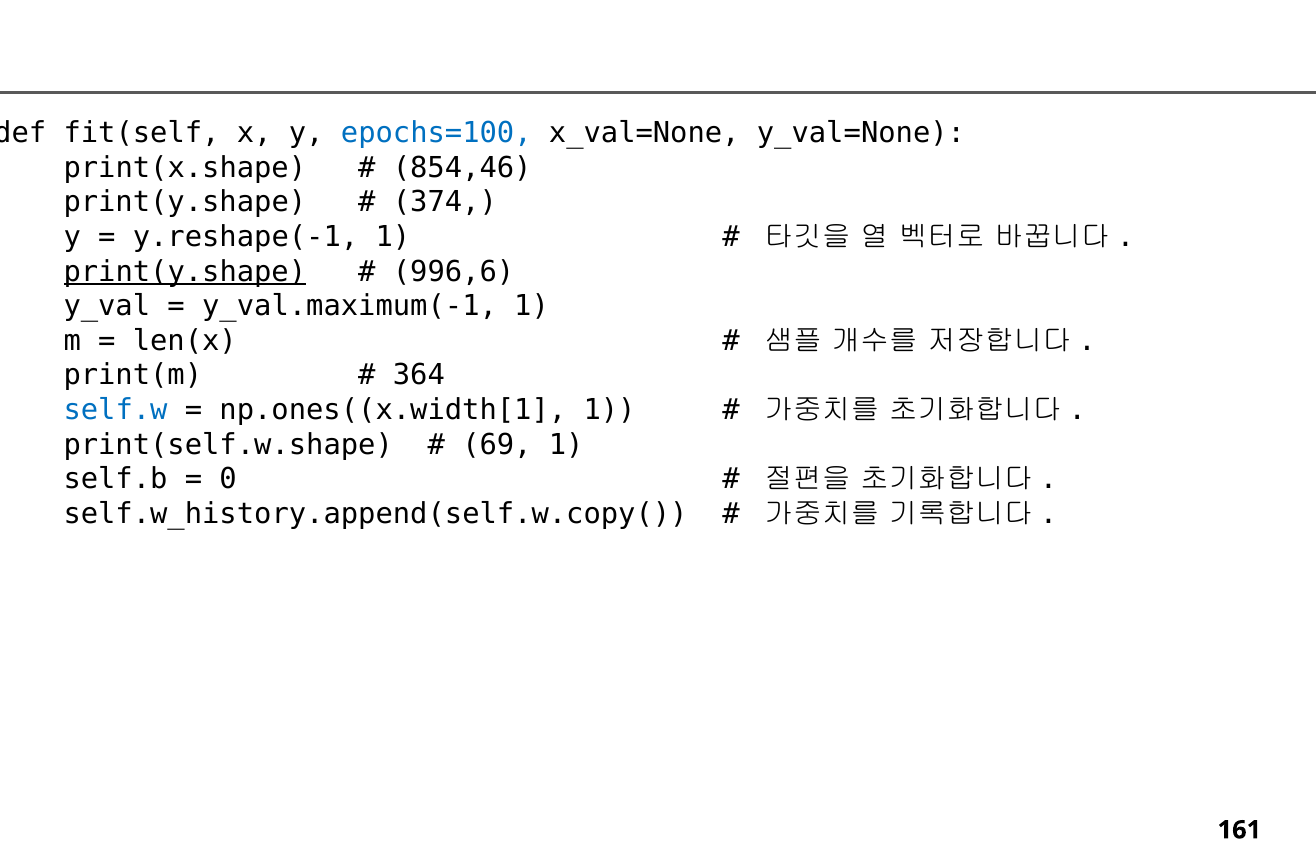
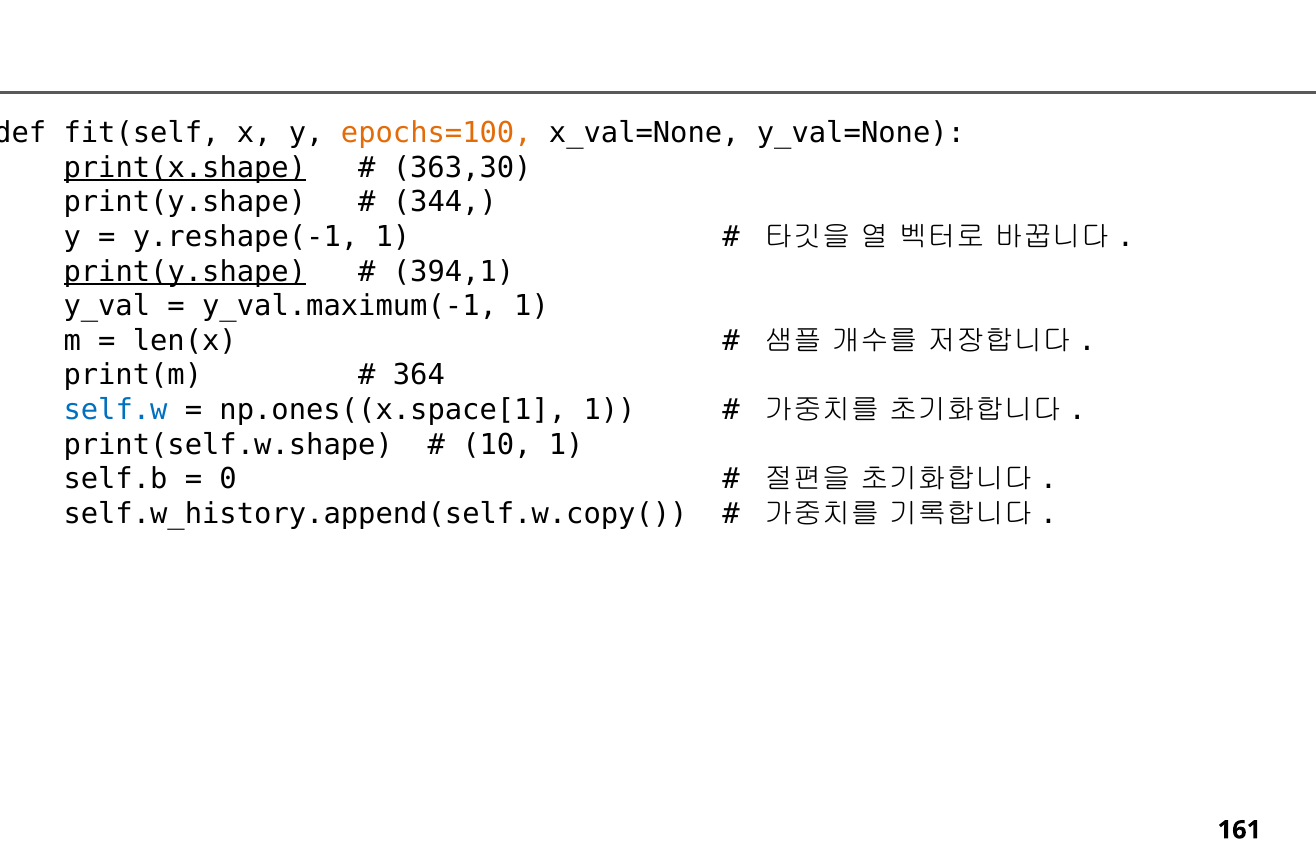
epochs=100 colour: blue -> orange (436, 133)
print(x.shape underline: none -> present (185, 168)
854,46: 854,46 -> 363,30 (462, 168)
374: 374 -> 344 (445, 202)
996,6: 996,6 -> 394,1 (454, 271)
np.ones((x.width[1: np.ones((x.width[1 -> np.ones((x.space[1 (393, 410)
69: 69 -> 10 (497, 444)
